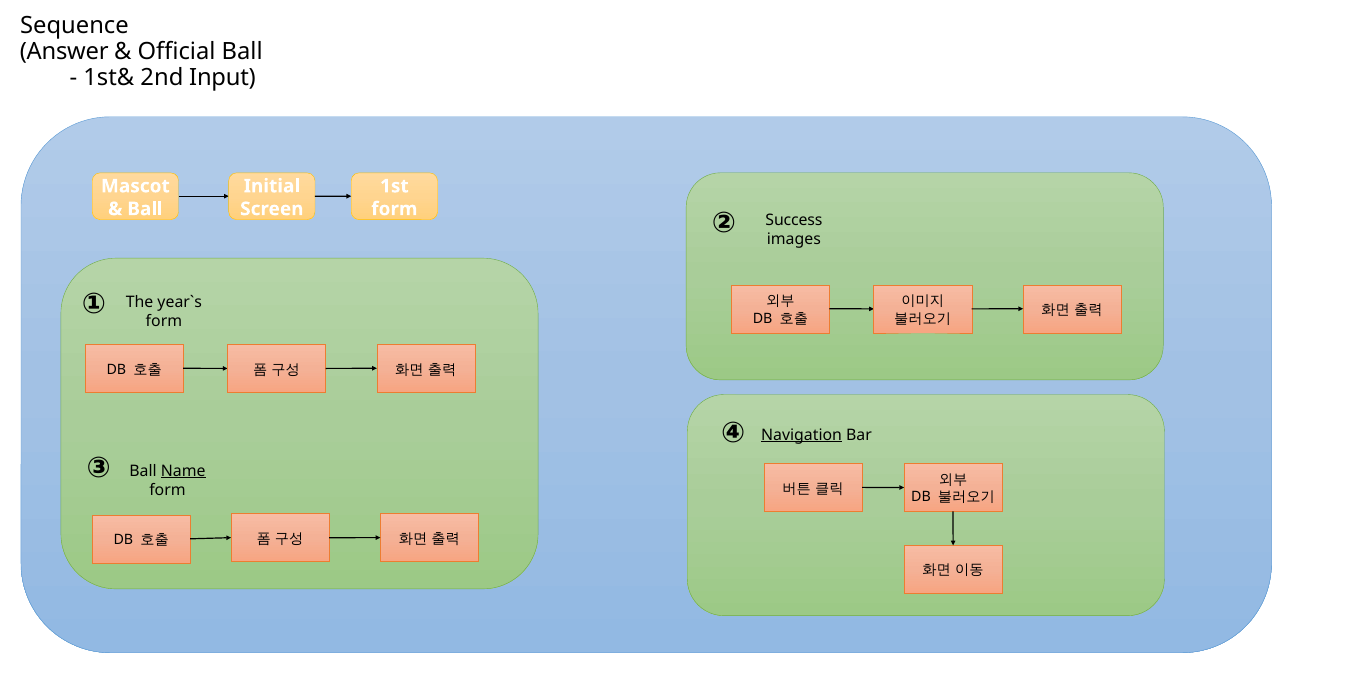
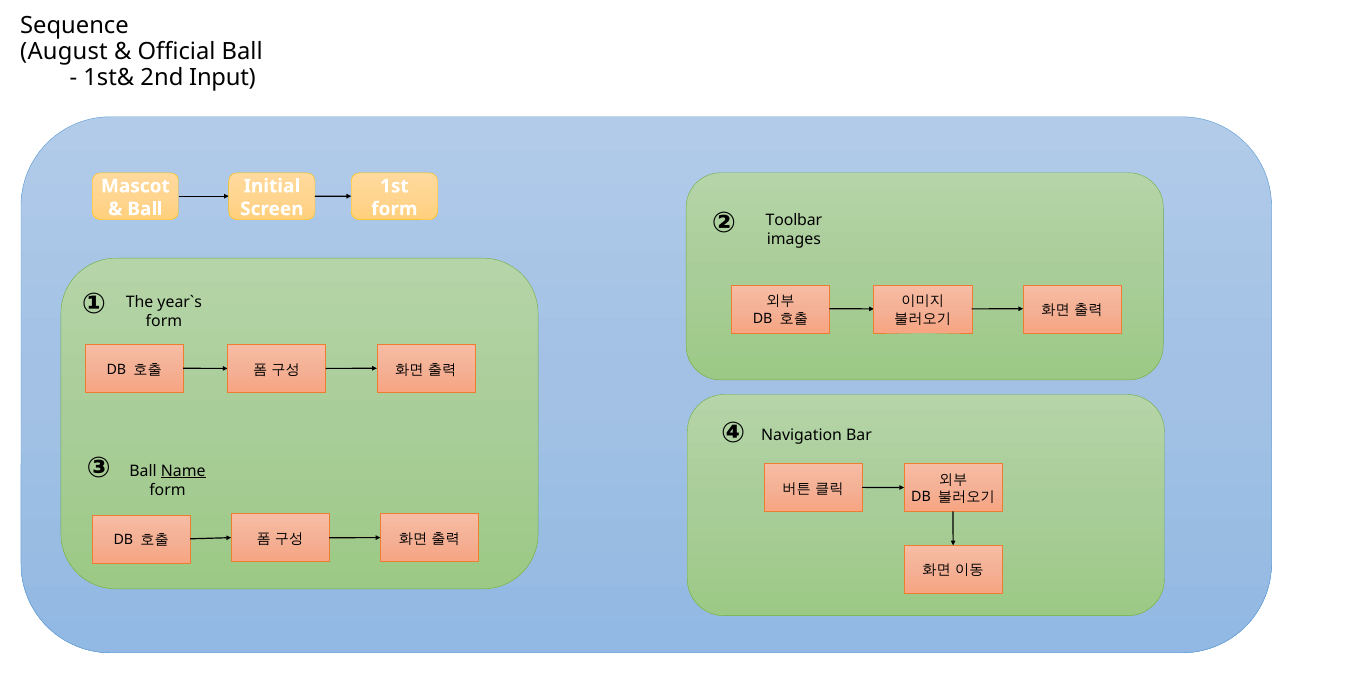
Answer: Answer -> August (64, 52)
Success: Success -> Toolbar (794, 220)
Navigation underline: present -> none (802, 435)
